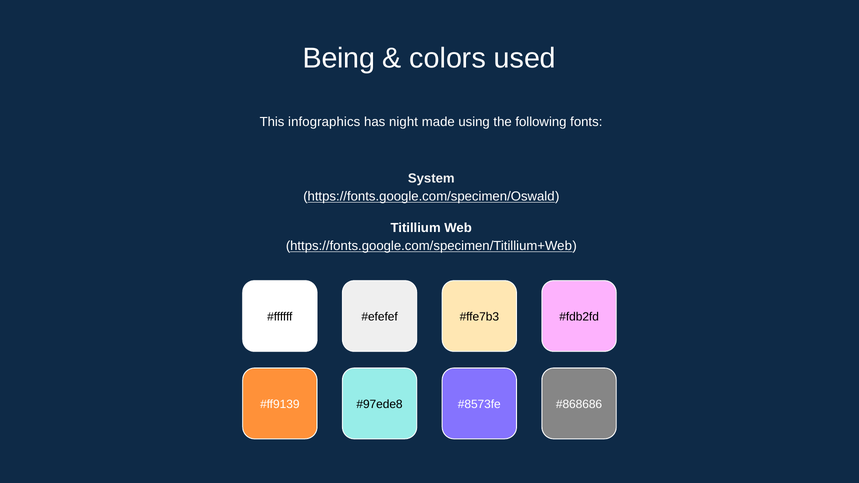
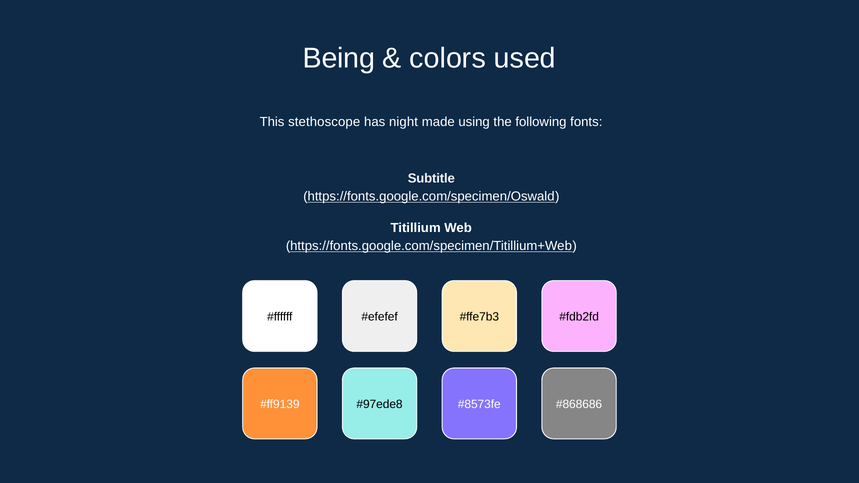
infographics: infographics -> stethoscope (324, 122)
System: System -> Subtitle (431, 179)
